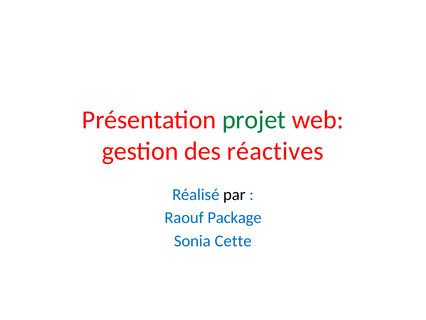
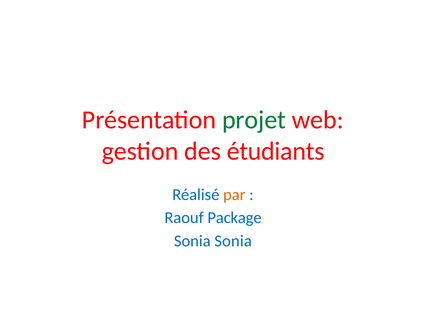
réactives: réactives -> étudiants (276, 151)
par colour: black -> orange (234, 194)
Sonia Cette: Cette -> Sonia (233, 241)
